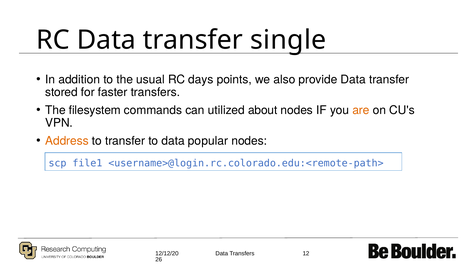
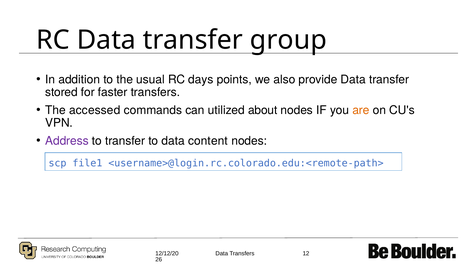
single: single -> group (288, 40)
filesystem: filesystem -> accessed (95, 110)
Address colour: orange -> purple (67, 141)
popular: popular -> content (208, 141)
